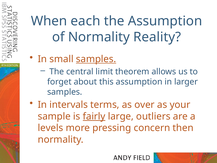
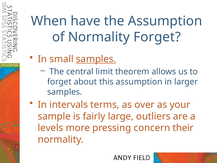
each: each -> have (86, 21)
Normality Reality: Reality -> Forget (157, 37)
fairly underline: present -> none (94, 116)
then: then -> their (183, 128)
